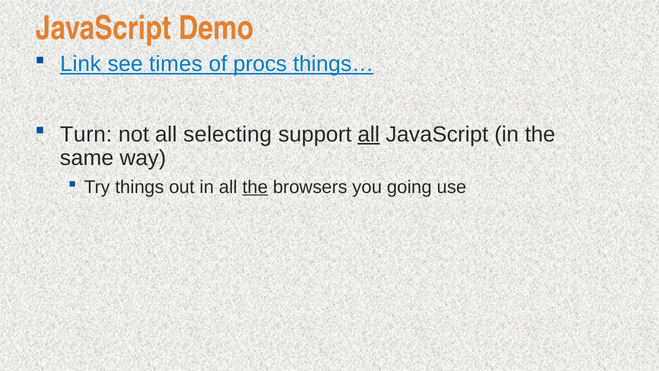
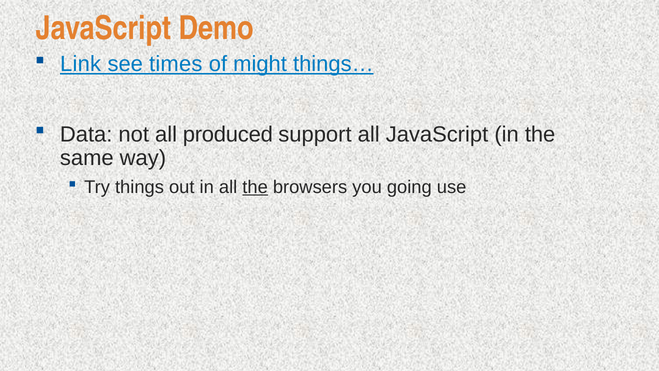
procs: procs -> might (260, 64)
Turn: Turn -> Data (86, 134)
selecting: selecting -> produced (228, 134)
all underline: present -> none (369, 134)
